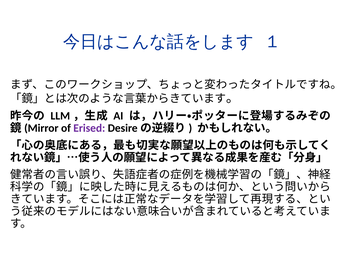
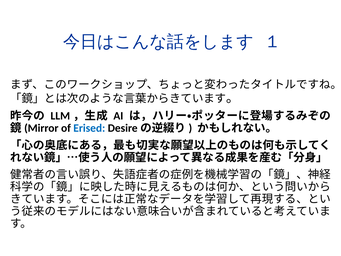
Erised colour: purple -> blue (89, 128)
